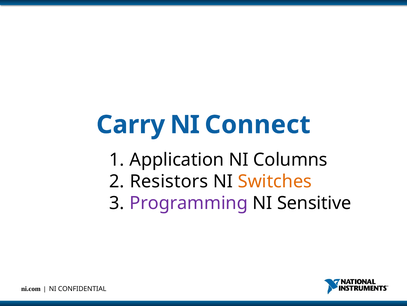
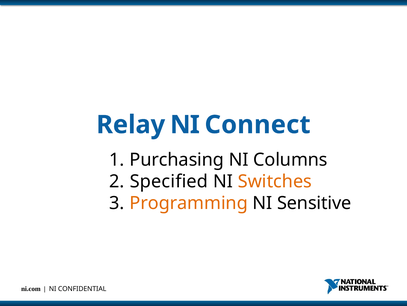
Carry: Carry -> Relay (131, 124)
Application: Application -> Purchasing (177, 159)
Resistors: Resistors -> Specified (169, 181)
Programming colour: purple -> orange (189, 203)
